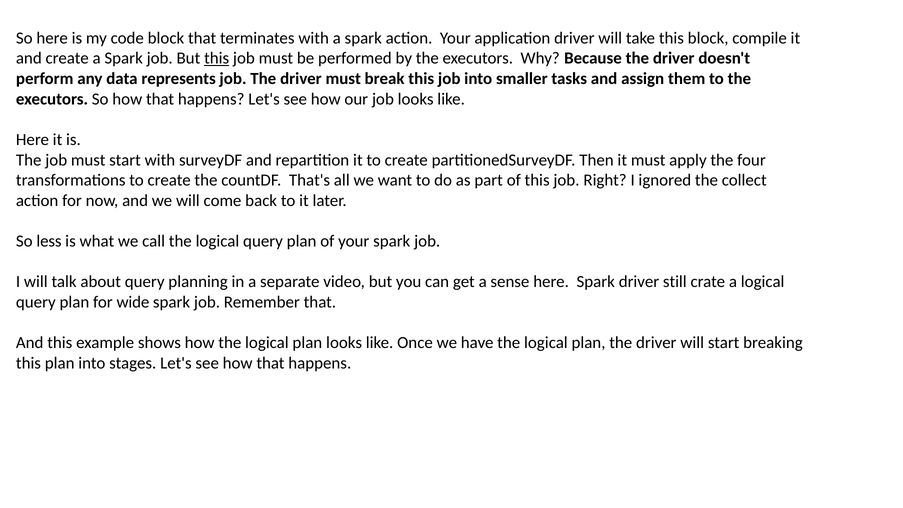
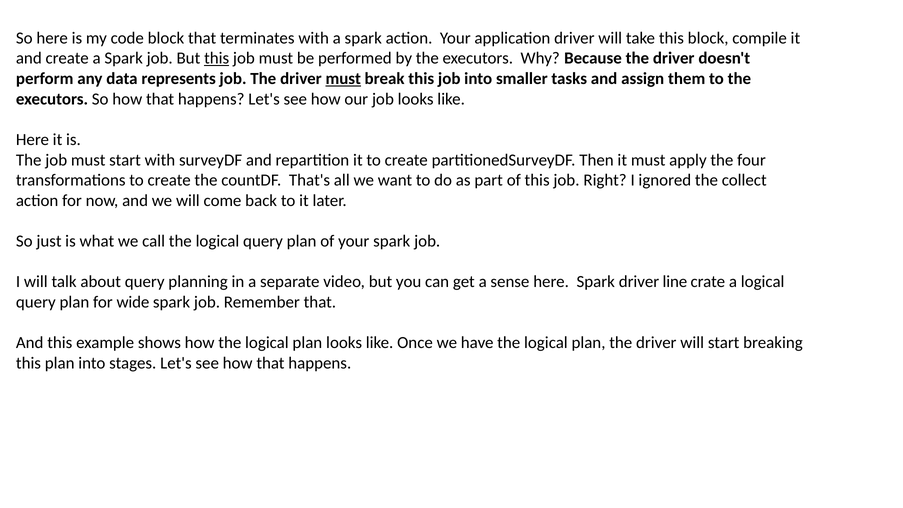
must underline: none -> present (343, 79)
less: less -> just (49, 241)
still: still -> line (675, 282)
